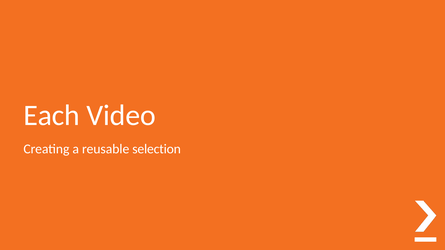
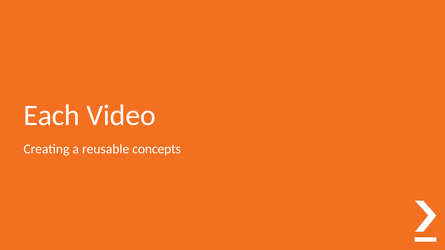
selection: selection -> concepts (157, 149)
